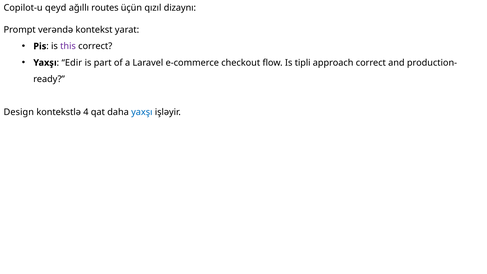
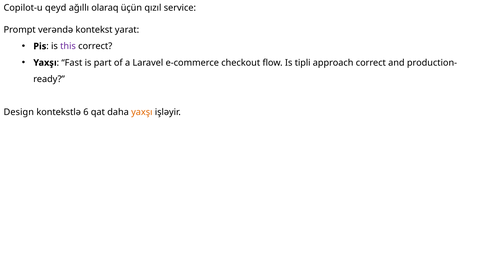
routes: routes -> olaraq (105, 8)
dizaynı: dizaynı -> service (180, 8)
Edir: Edir -> Fast (72, 63)
4: 4 -> 6 (86, 112)
yaxşı colour: blue -> orange (142, 112)
